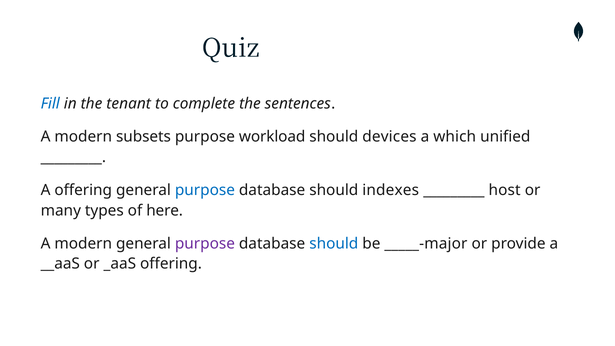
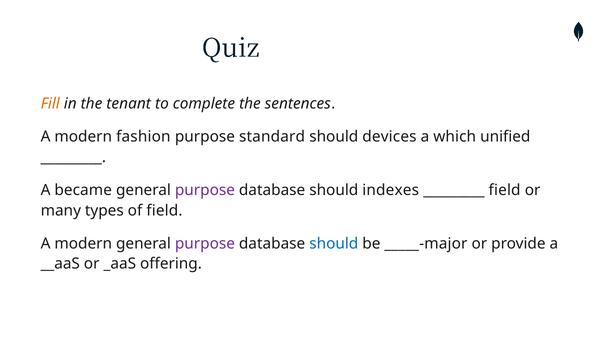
Fill colour: blue -> orange (50, 104)
subsets: subsets -> fashion (143, 137)
workload: workload -> standard (272, 137)
A offering: offering -> became (83, 190)
purpose colour: blue -> purple (205, 190)
host: host -> field (505, 190)
of here: here -> field (164, 210)
